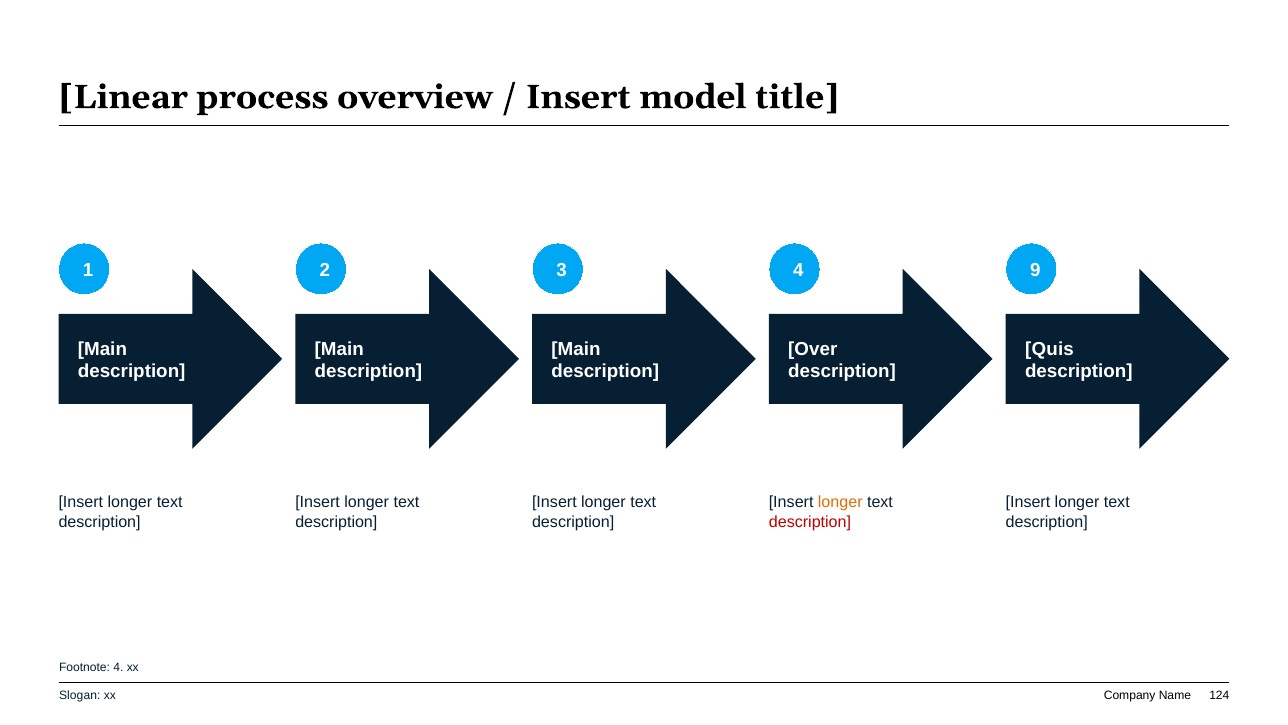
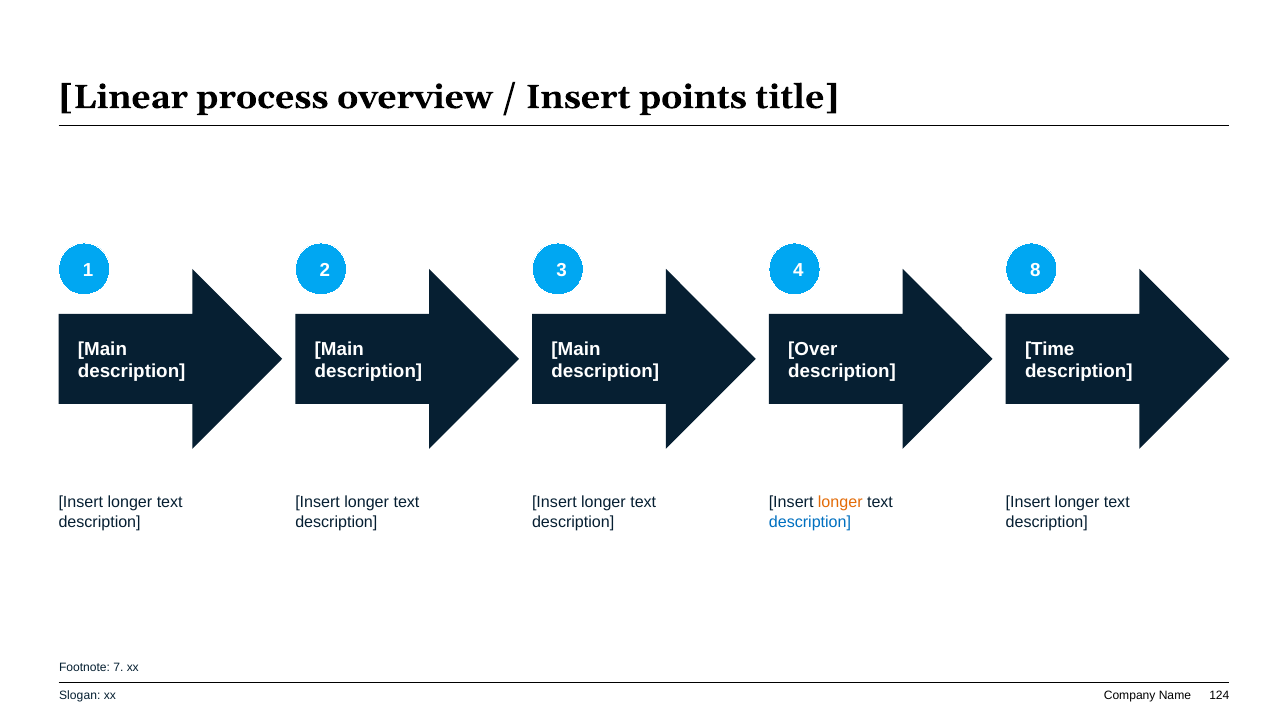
model: model -> points (693, 97)
9: 9 -> 8 (1035, 270)
Quis: Quis -> Time (1050, 349)
description colour: red -> blue (810, 521)
Footnote 4: 4 -> 7 (118, 667)
